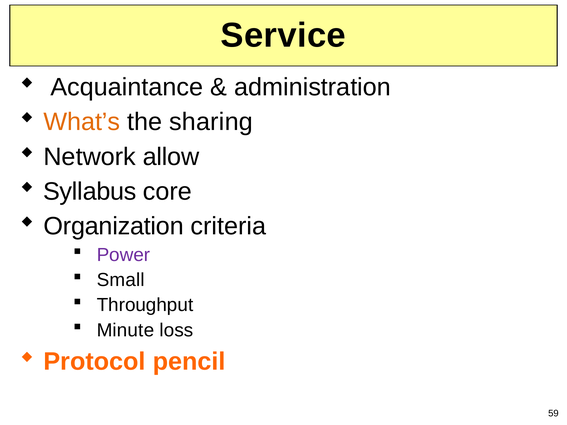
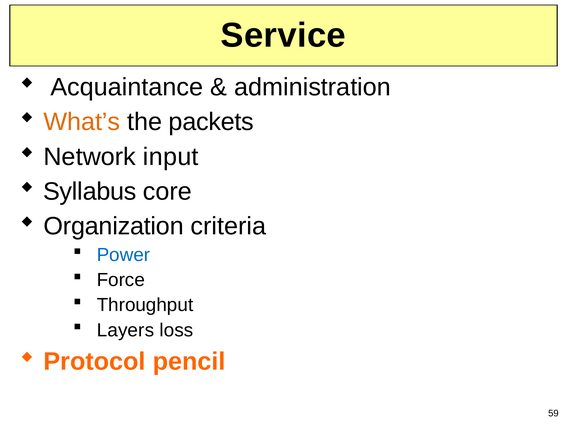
sharing: sharing -> packets (211, 122)
allow: allow -> input (171, 157)
Power colour: purple -> blue (123, 255)
Small: Small -> Force (121, 280)
Minute: Minute -> Layers (125, 330)
